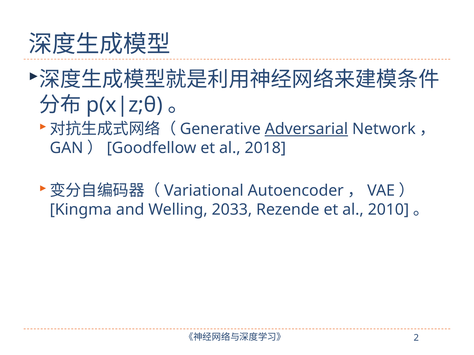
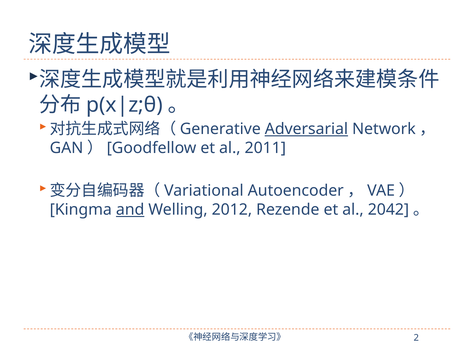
2018: 2018 -> 2011 (265, 148)
and underline: none -> present (130, 210)
2033: 2033 -> 2012 (232, 210)
2010: 2010 -> 2042 (388, 210)
